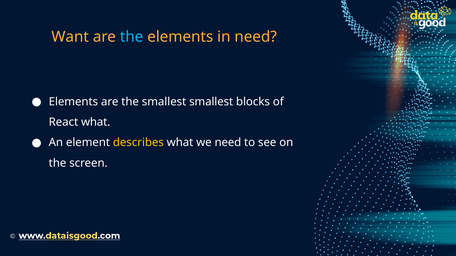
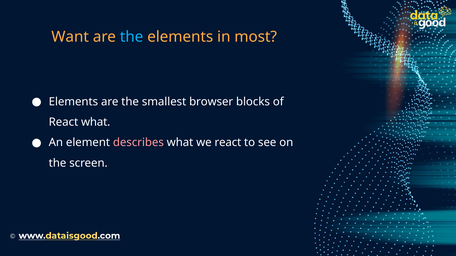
in need: need -> most (256, 37)
smallest smallest: smallest -> browser (211, 102)
describes colour: yellow -> pink (138, 143)
we need: need -> react (228, 143)
